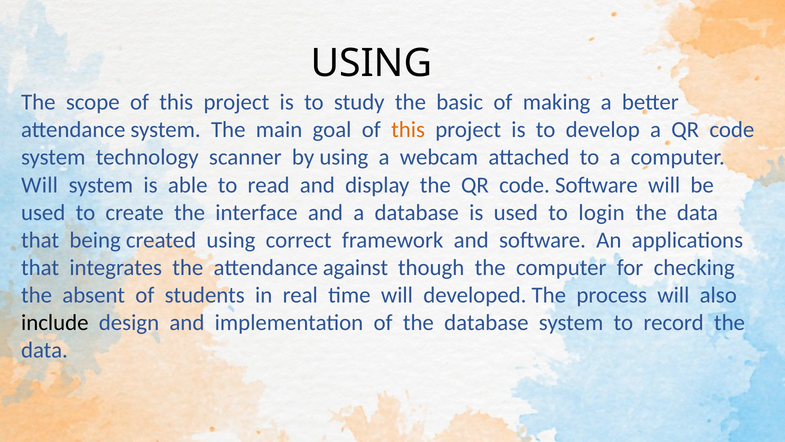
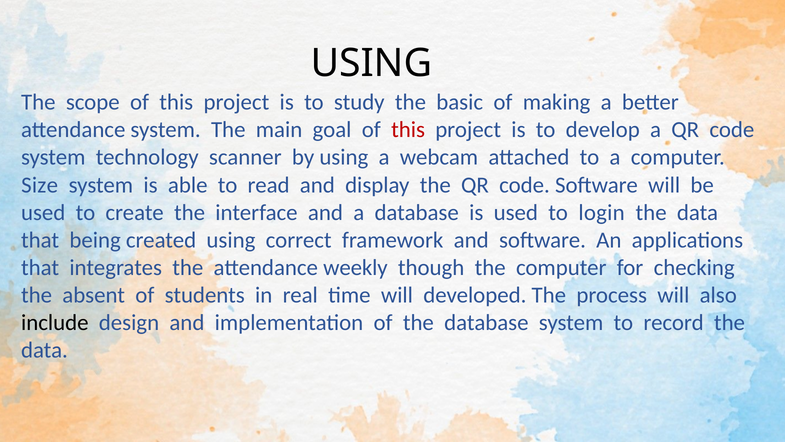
this colour: orange -> red (408, 130)
Will: Will -> Size (40, 185)
against: against -> weekly (355, 267)
